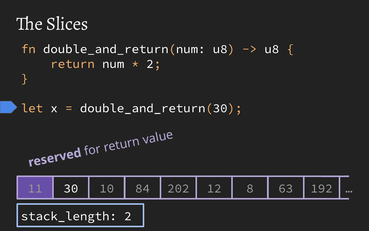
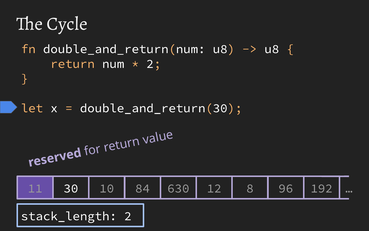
Slices: Slices -> Cycle (67, 24)
202: 202 -> 630 (178, 188)
63: 63 -> 96 (286, 188)
